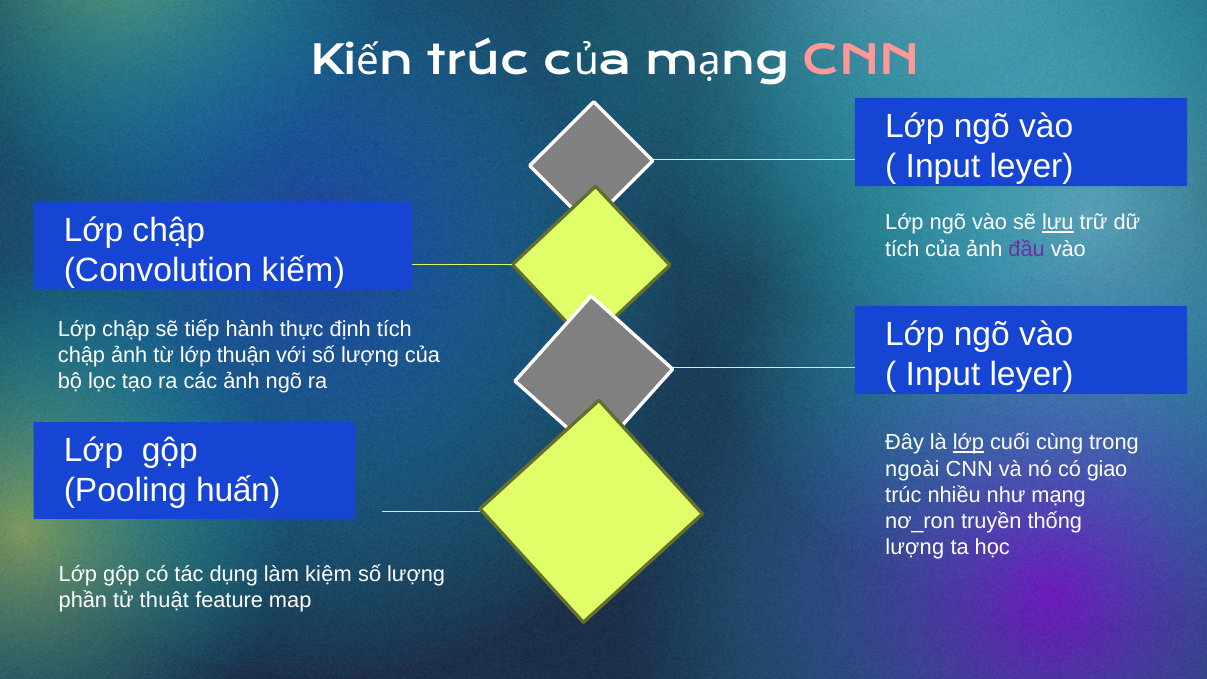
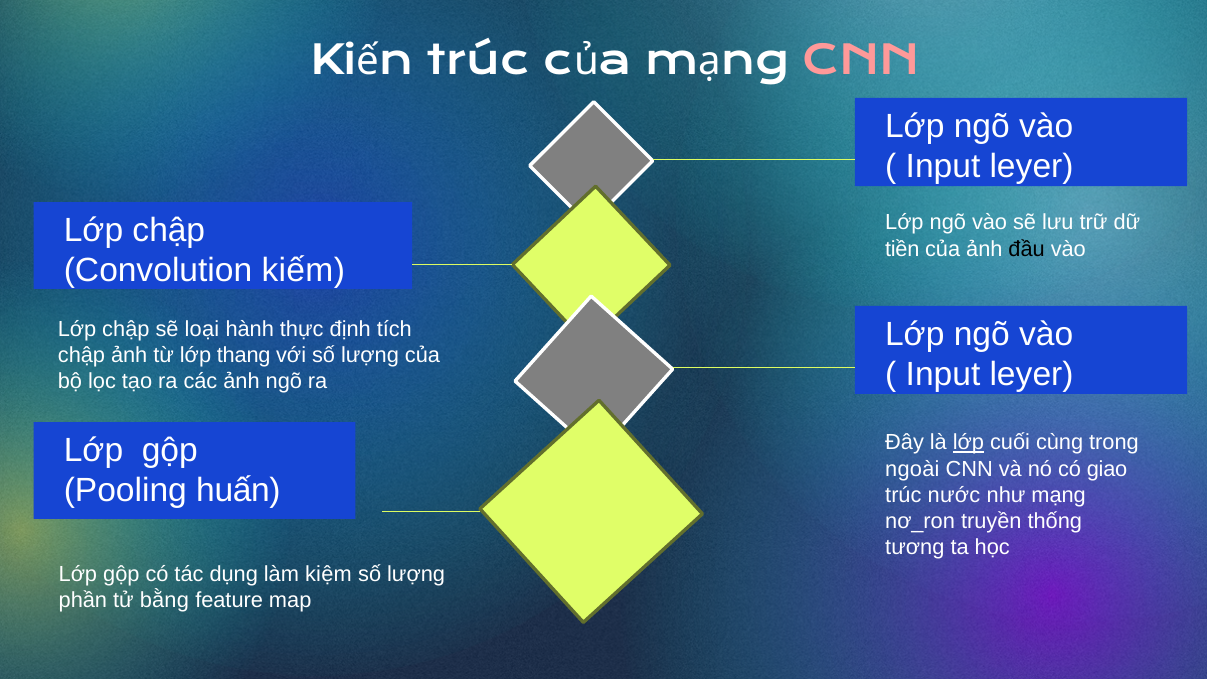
lưu underline: present -> none (1058, 223)
tích: tích -> tiền (902, 249)
đầu colour: purple -> black (1027, 249)
tiếp: tiếp -> loại (202, 329)
thuận: thuận -> thang (244, 355)
nhiều: nhiều -> nước (954, 495)
lượng: lượng -> tương (915, 547)
thuật: thuật -> bằng (164, 600)
